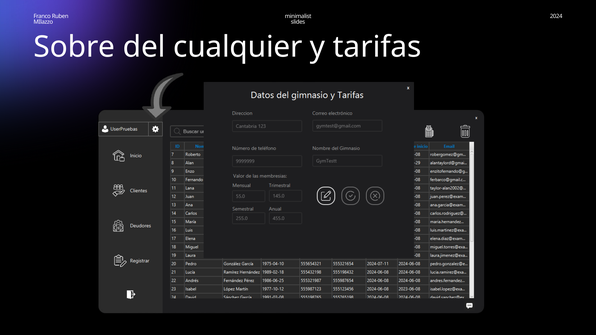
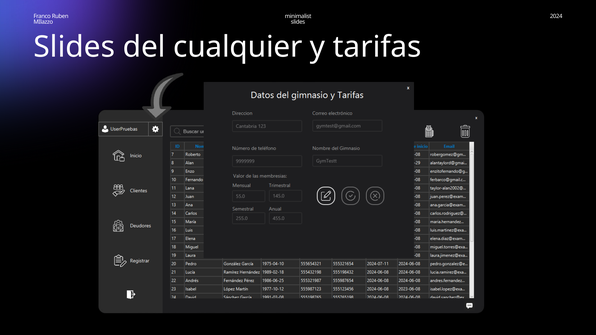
Sobre: Sobre -> Slides (74, 47)
